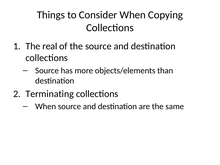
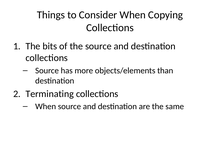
real: real -> bits (50, 46)
